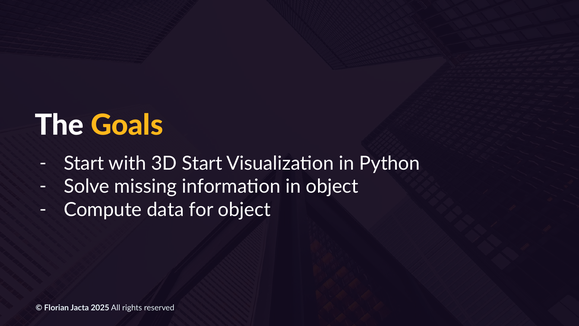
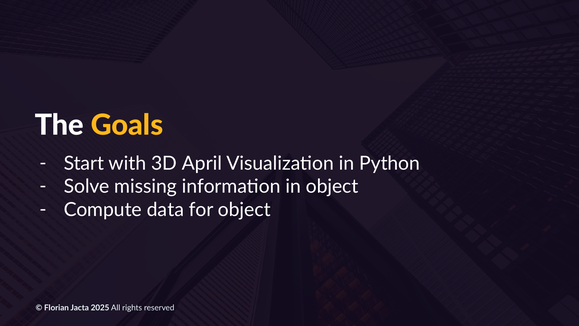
3D Start: Start -> April (202, 163)
